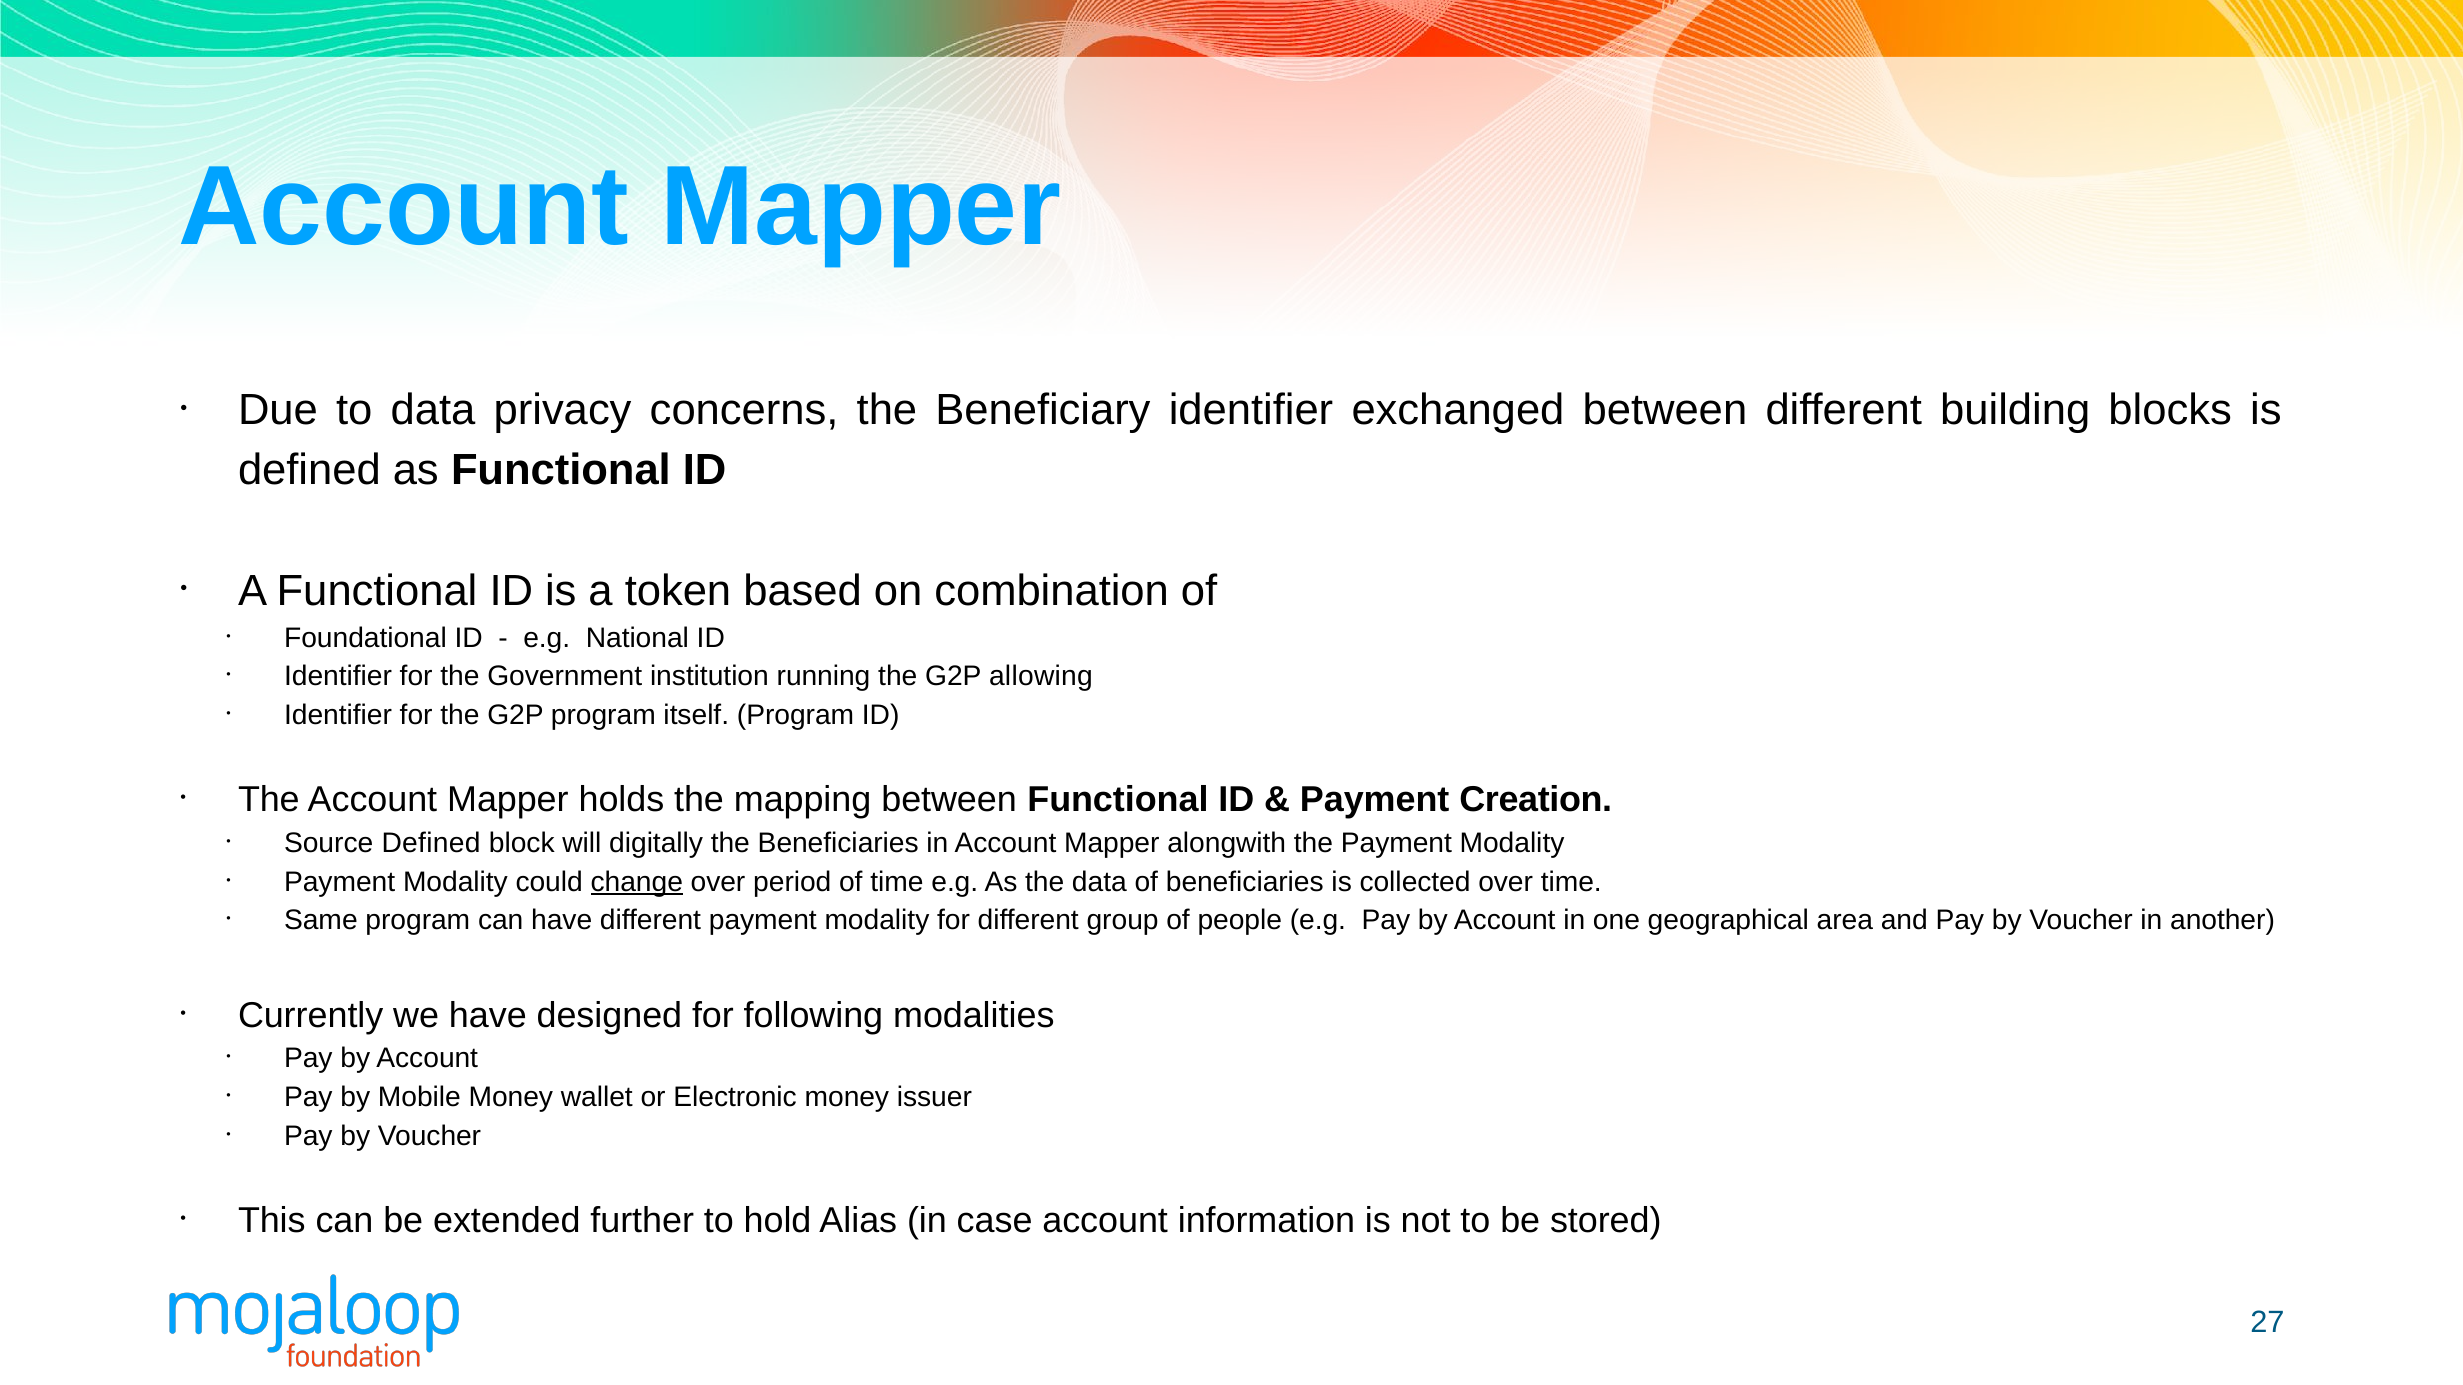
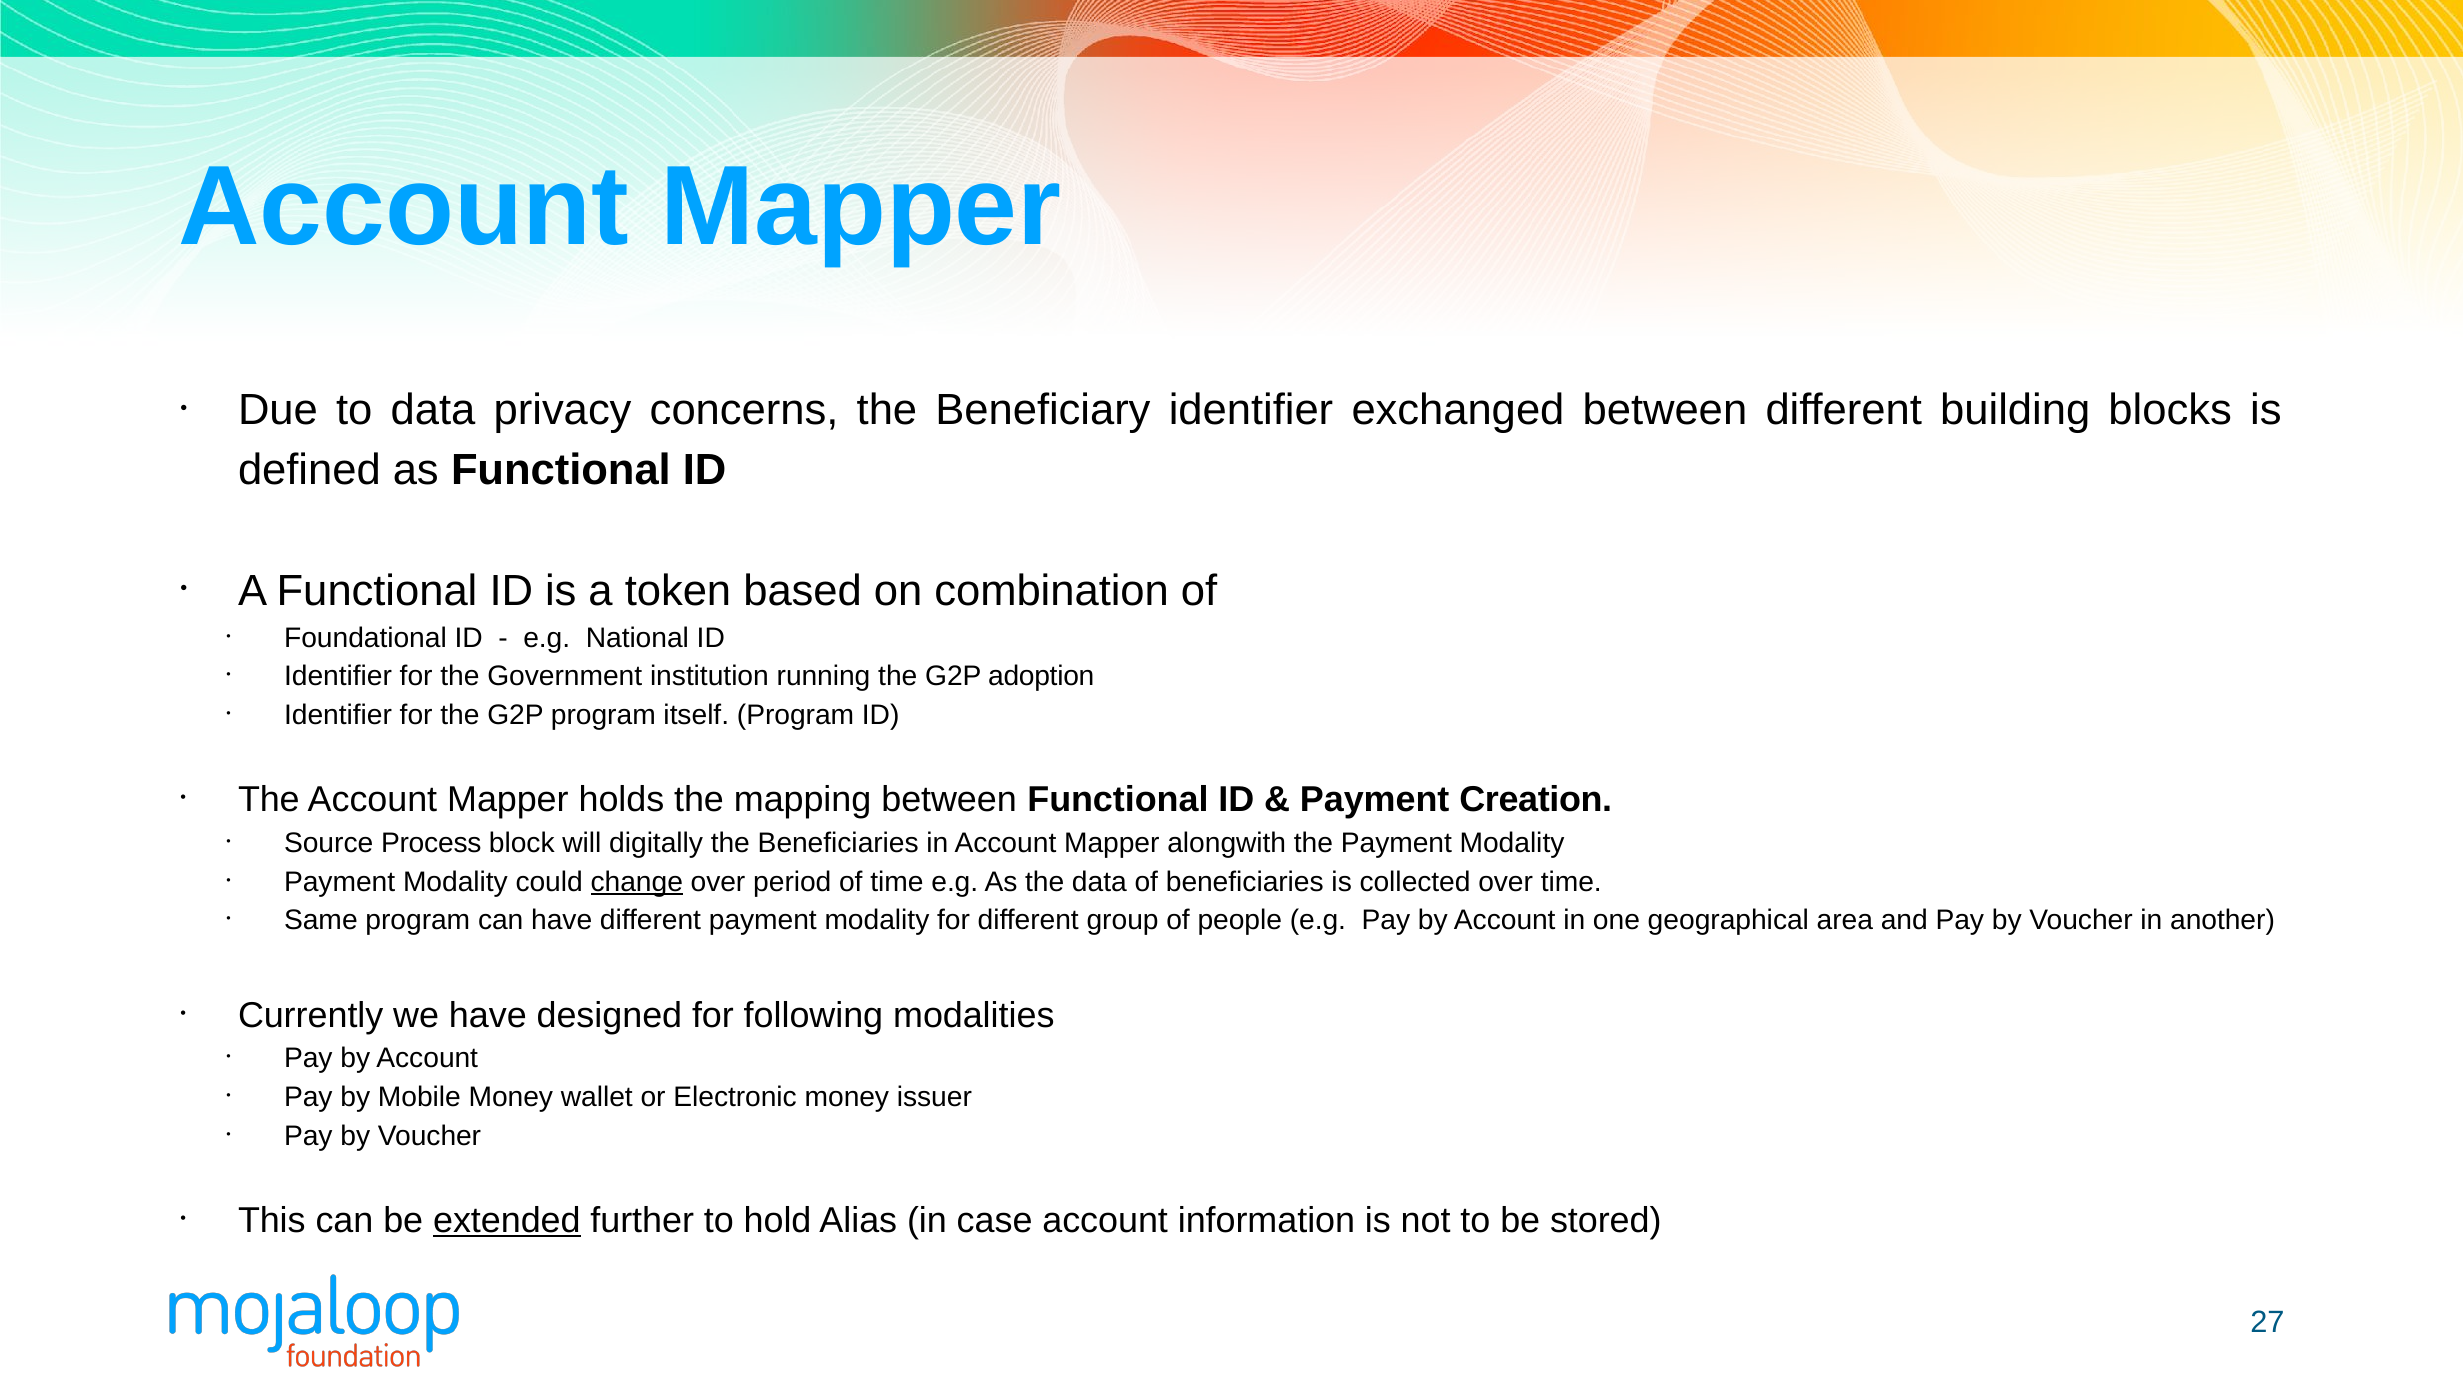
allowing: allowing -> adoption (1041, 677)
Source Defined: Defined -> Process (431, 843)
extended underline: none -> present (507, 1221)
